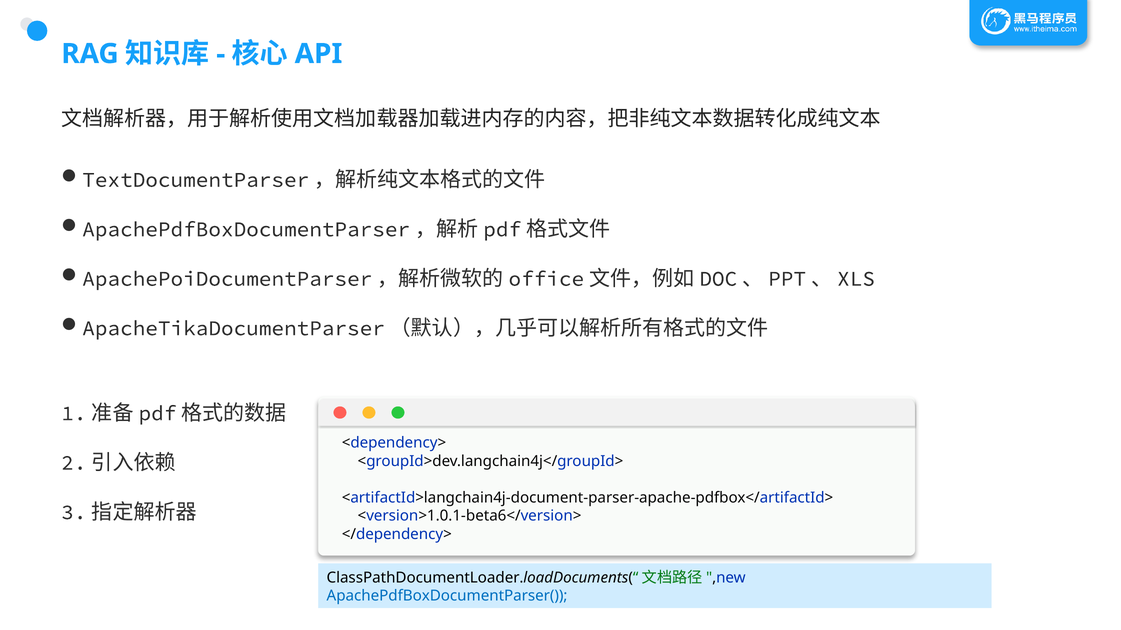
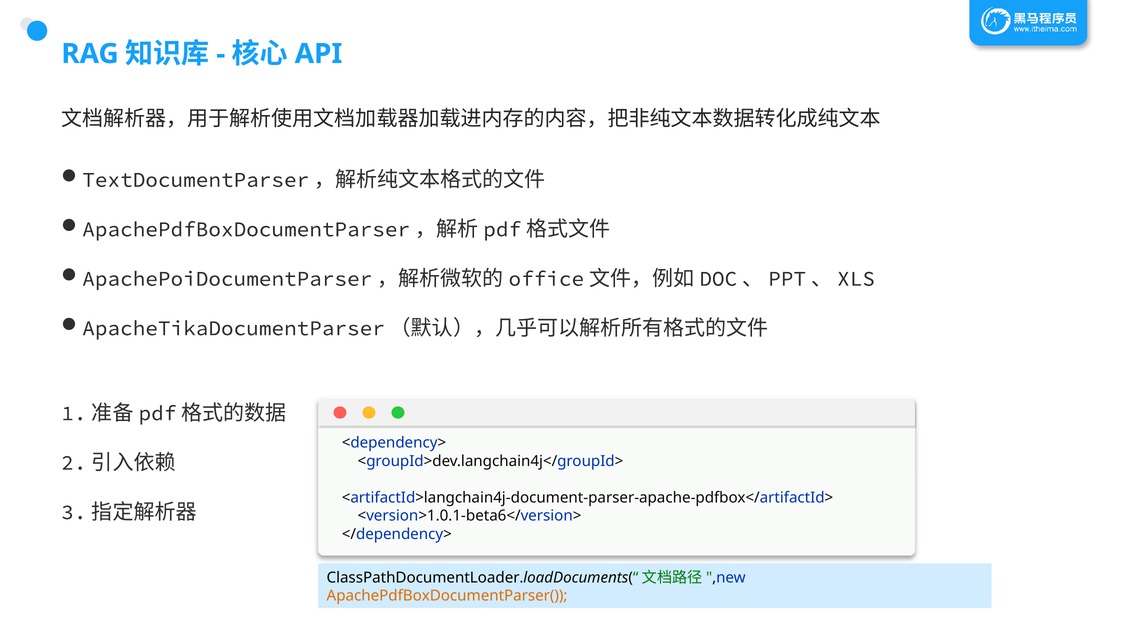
ApachePdfBoxDocumentParser( colour: blue -> orange (447, 596)
